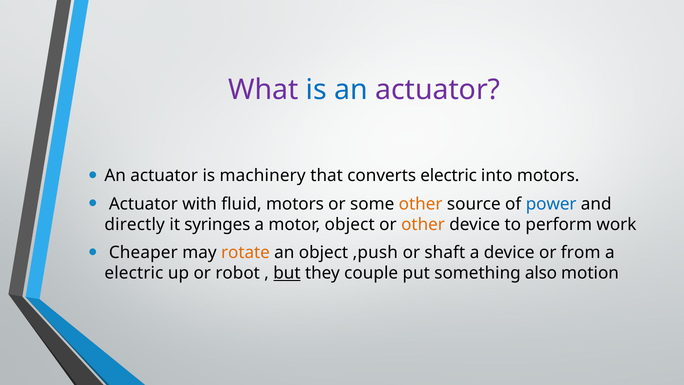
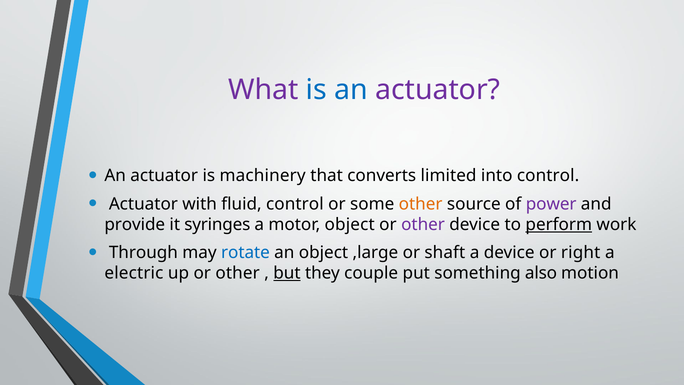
converts electric: electric -> limited (449, 176)
into motors: motors -> control (548, 176)
fluid motors: motors -> control (295, 204)
power colour: blue -> purple (551, 204)
directly: directly -> provide (135, 224)
other colour: orange -> purple (423, 224)
perform underline: none -> present (559, 224)
Cheaper: Cheaper -> Through (143, 253)
rotate colour: orange -> blue (245, 253)
,push: ,push -> ,large (375, 253)
from: from -> right (581, 253)
up or robot: robot -> other (238, 273)
